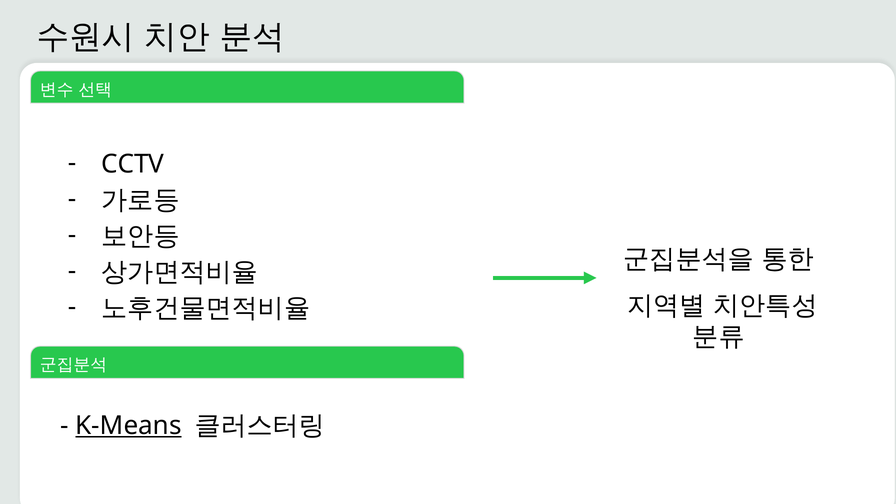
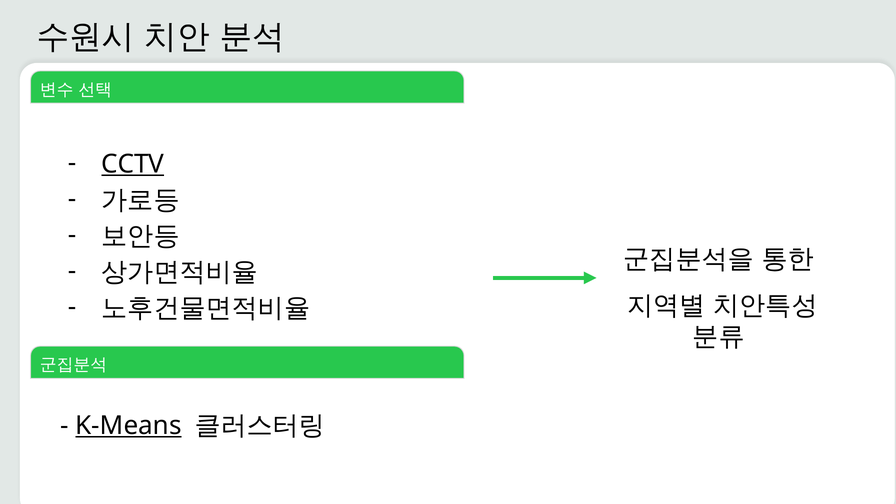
CCTV underline: none -> present (133, 164)
